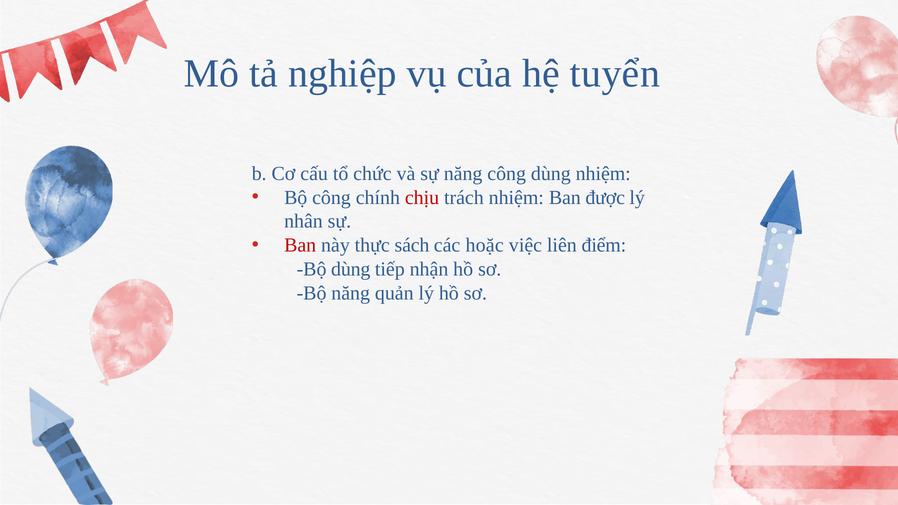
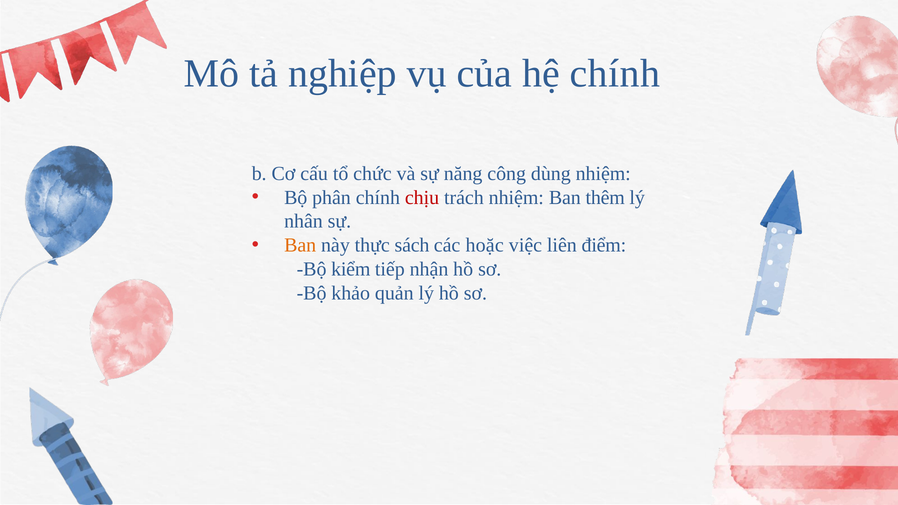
hệ tuyển: tuyển -> chính (615, 74)
Bộ công: công -> phân (332, 197)
được: được -> thêm (605, 197)
Ban colour: red -> orange (300, 245)
Bộ dùng: dùng -> kiểm (351, 269)
Bộ năng: năng -> khảo (351, 293)
